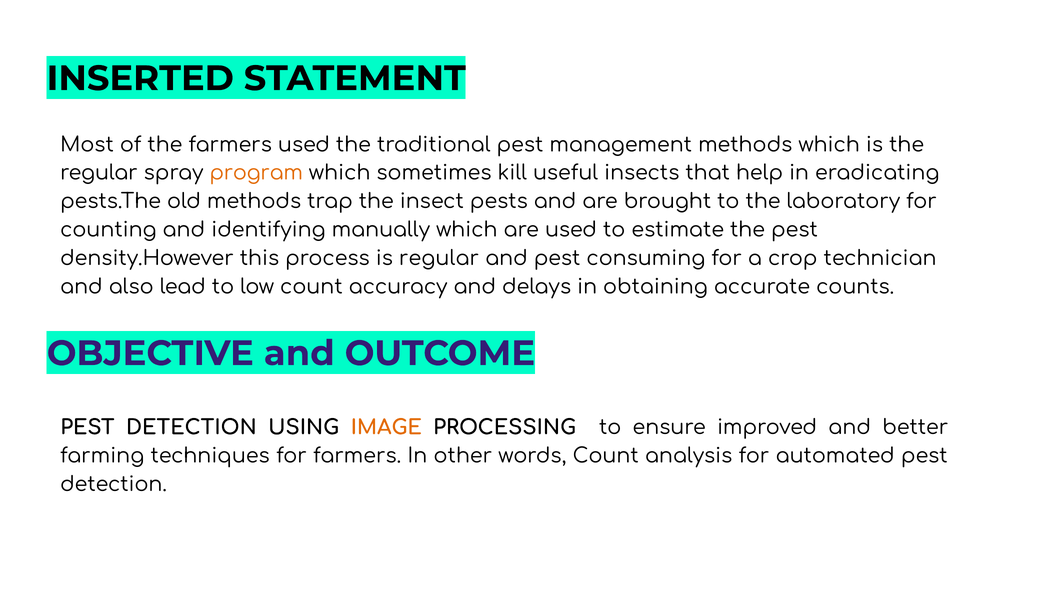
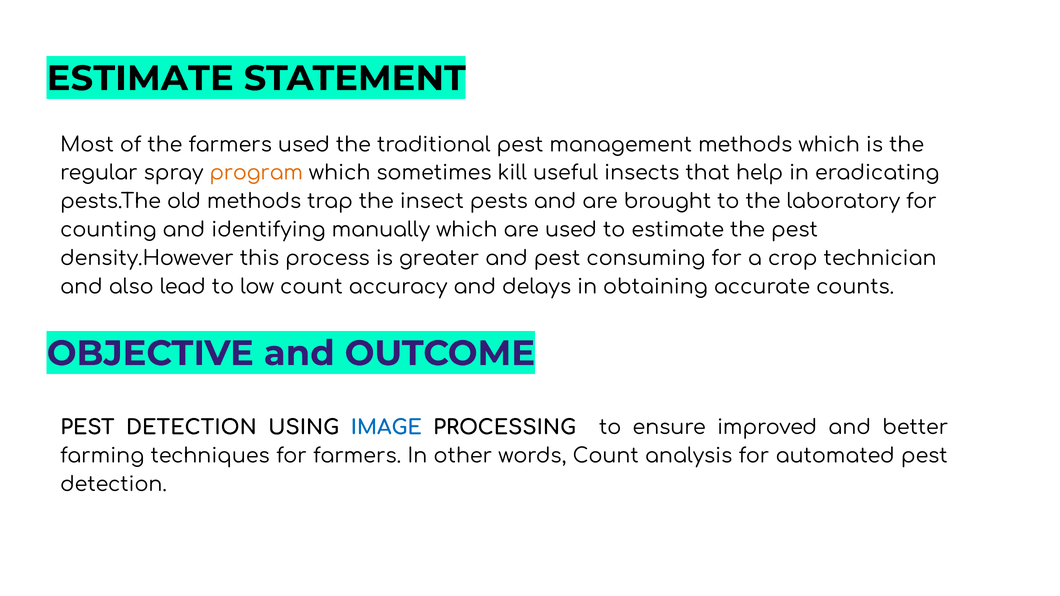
INSERTED: INSERTED -> ESTIMATE (140, 78)
is regular: regular -> greater (439, 258)
IMAGE colour: orange -> blue (386, 428)
